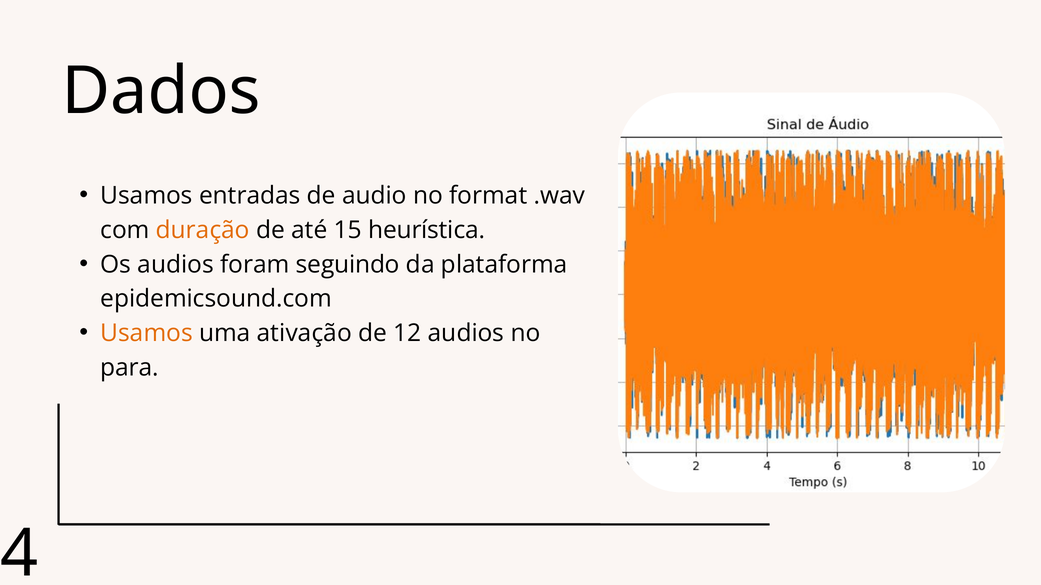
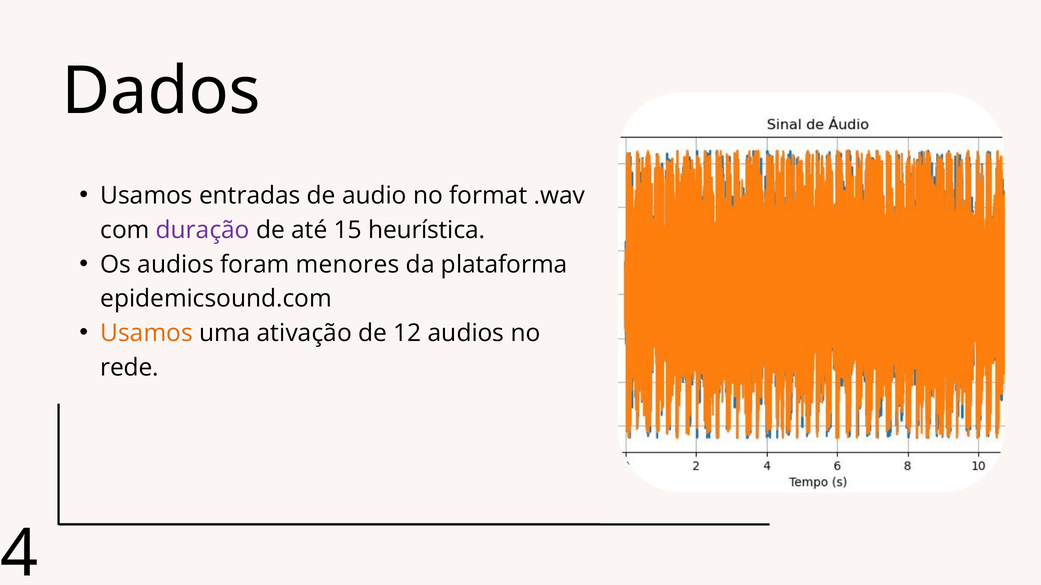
duração colour: orange -> purple (203, 230)
seguindo: seguindo -> menores (348, 265)
para: para -> rede (130, 368)
